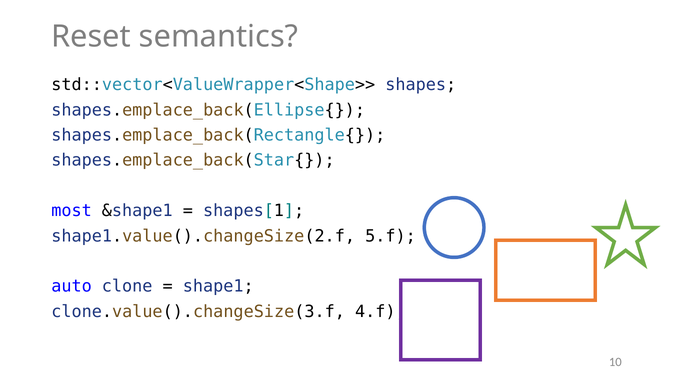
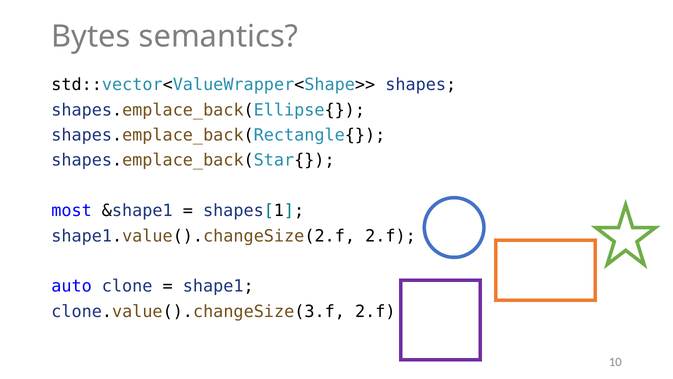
Reset: Reset -> Bytes (91, 36)
shape1.value().changeSize(2.f 5.f: 5.f -> 2.f (390, 236)
clone.value().changeSize(3.f 4.f: 4.f -> 2.f (380, 311)
